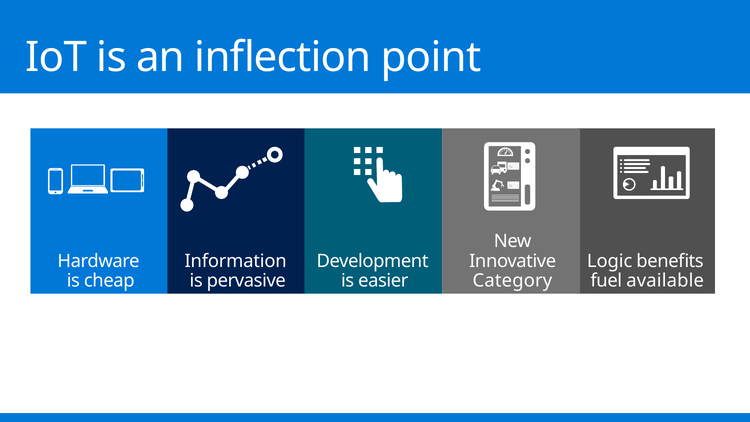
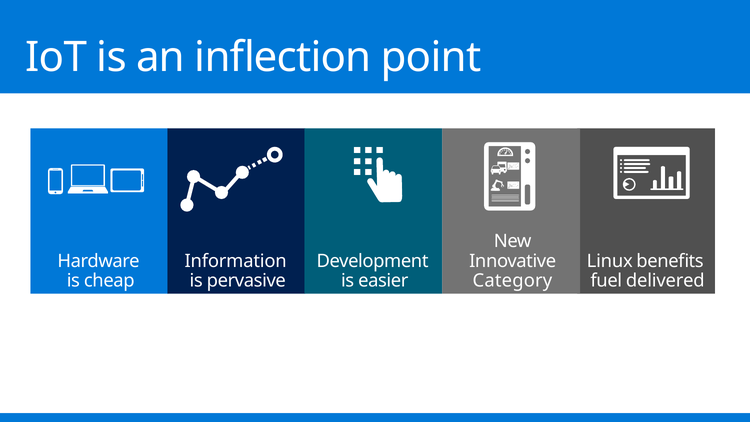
Logic: Logic -> Linux (610, 261)
available: available -> delivered (665, 281)
